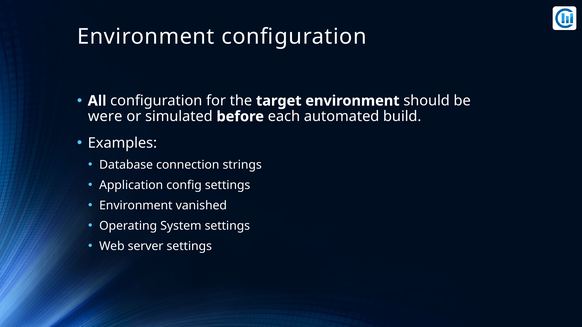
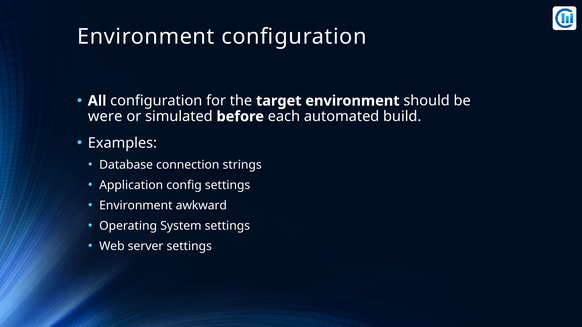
vanished: vanished -> awkward (201, 206)
